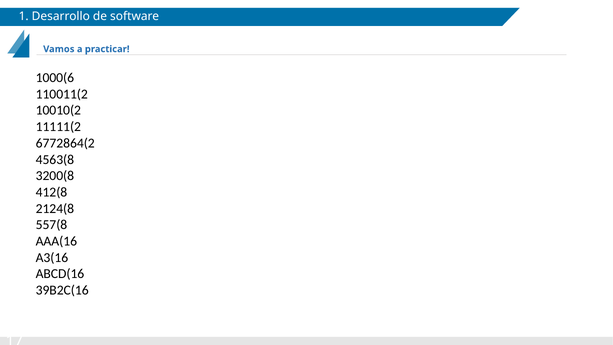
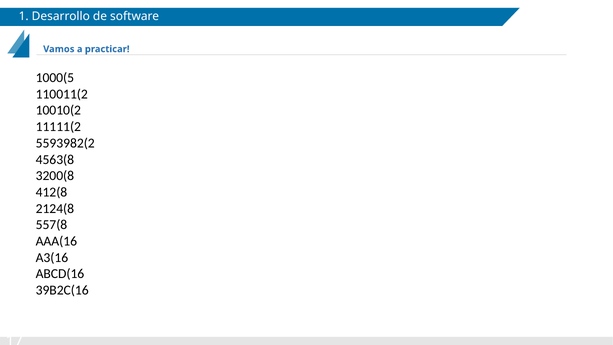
1000(6: 1000(6 -> 1000(5 (55, 78)
6772864(2: 6772864(2 -> 5593982(2 (65, 143)
